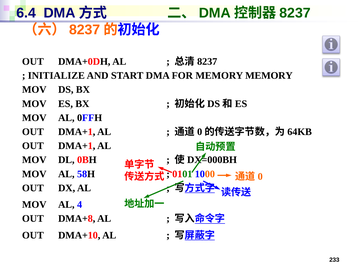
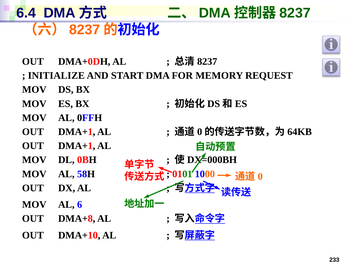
MEMORY MEMORY: MEMORY -> REQUEST (269, 76)
4: 4 -> 6 (80, 204)
